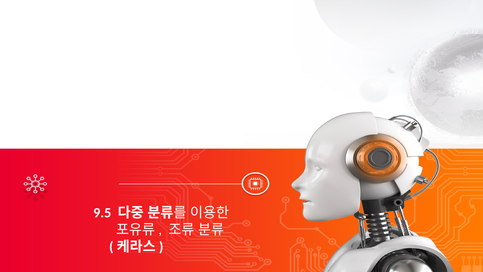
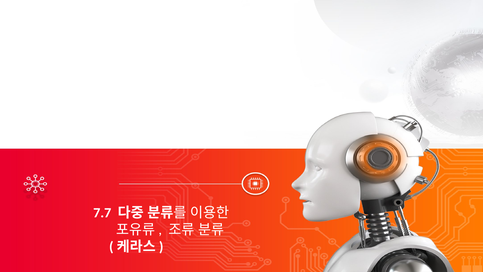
9.5: 9.5 -> 7.7 (102, 213)
